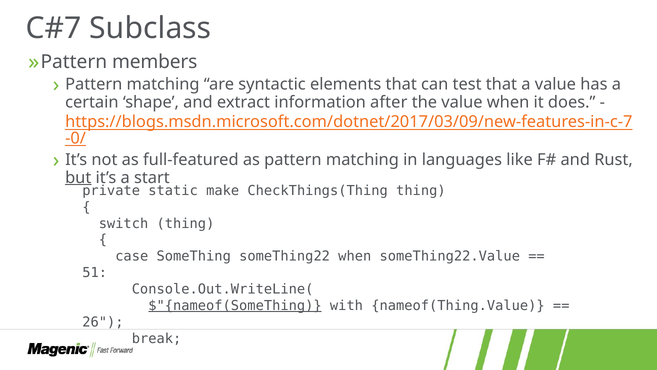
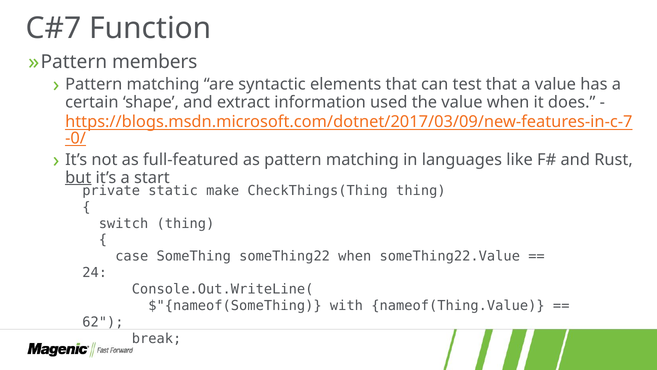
Subclass: Subclass -> Function (150, 28)
after: after -> used (389, 102)
51: 51 -> 24 (95, 273)
$"{nameof(SomeThing underline: present -> none (235, 305)
26: 26 -> 62 (103, 322)
